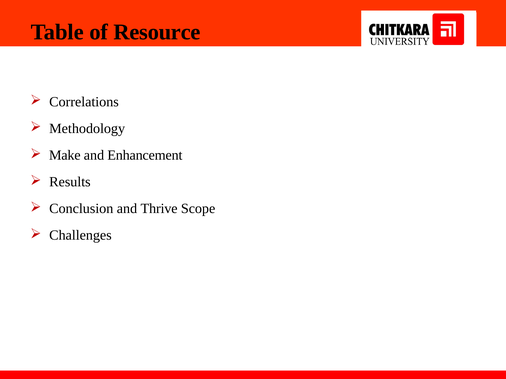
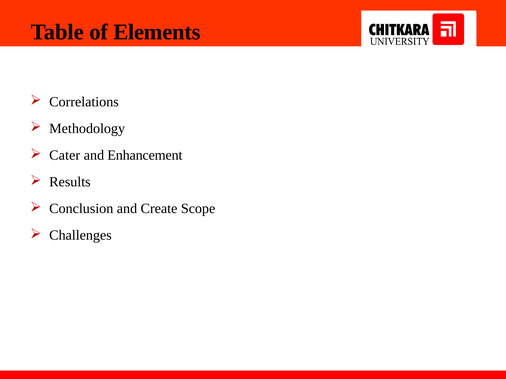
Resource: Resource -> Elements (157, 32)
Make: Make -> Cater (65, 155)
Thrive: Thrive -> Create (159, 209)
